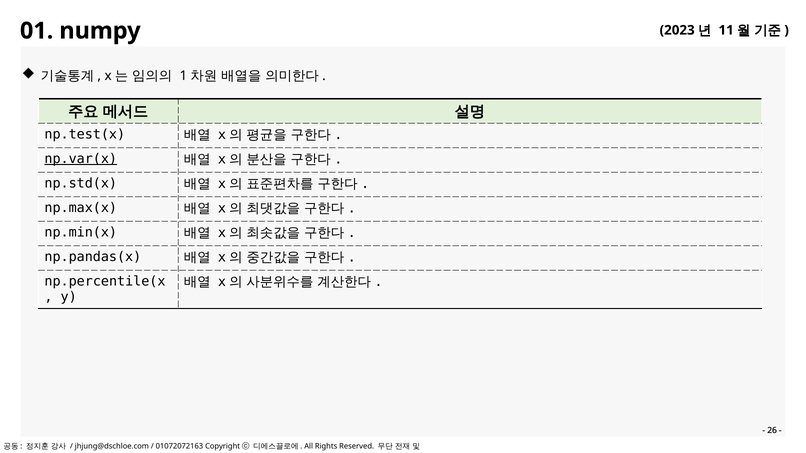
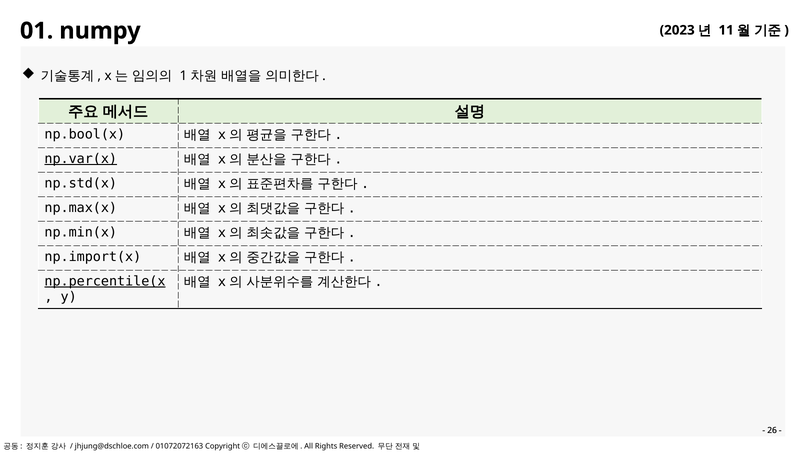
np.test(x: np.test(x -> np.bool(x (85, 134)
np.pandas(x: np.pandas(x -> np.import(x (93, 257)
np.percentile(x underline: none -> present (105, 281)
